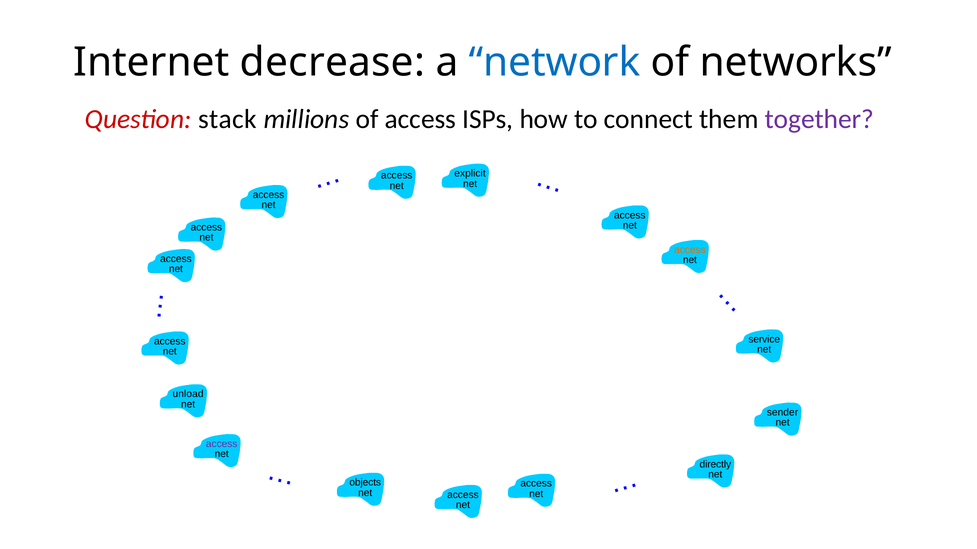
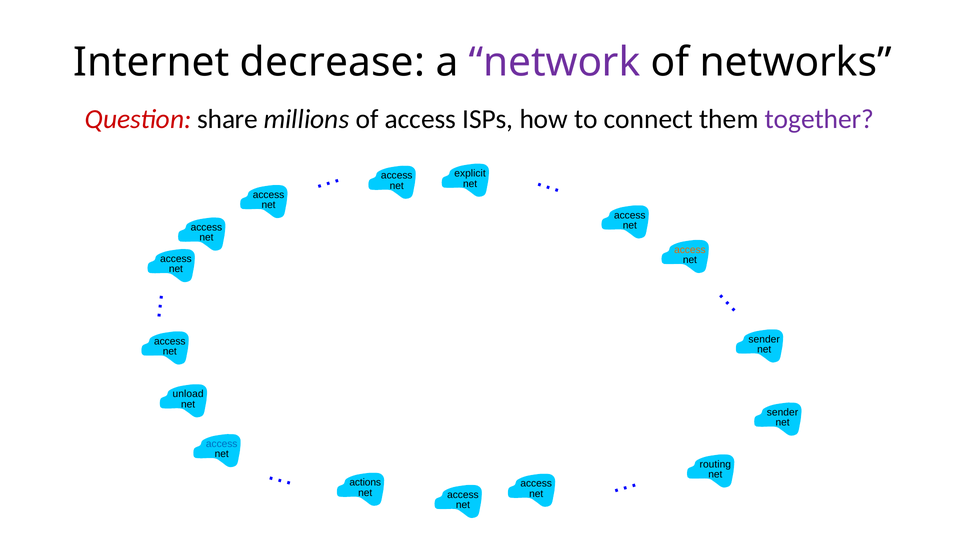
network colour: blue -> purple (555, 63)
stack: stack -> share (228, 119)
service: service -> sender (764, 340)
access colour: purple -> blue (222, 444)
directly: directly -> routing (715, 465)
objects: objects -> actions (365, 483)
